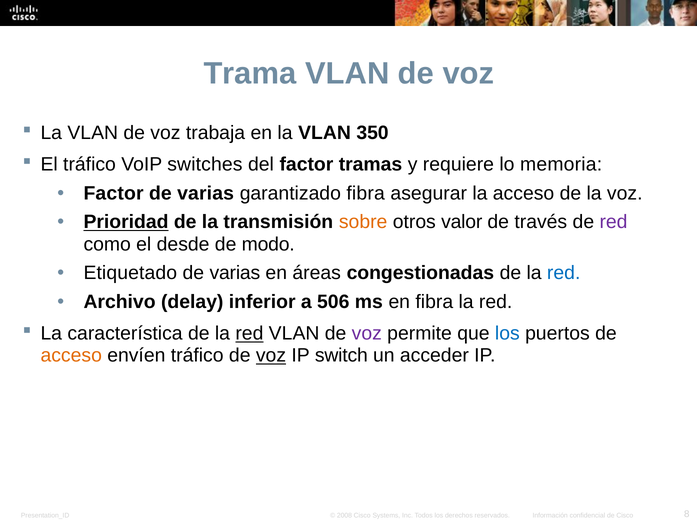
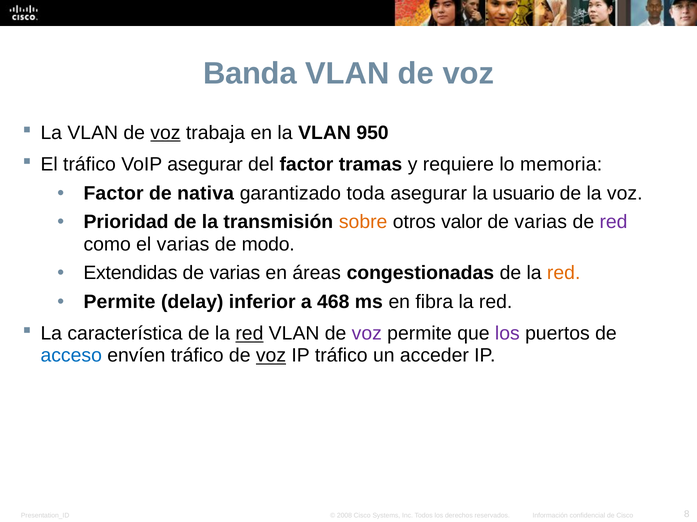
Trama: Trama -> Banda (250, 74)
voz underline: none -> present (165, 133)
350: 350 -> 950 (373, 133)
VoIP switches: switches -> asegurar (205, 165)
varias: varias -> nativa (206, 194)
garantizado fibra: fibra -> toda (366, 194)
la acceso: acceso -> usuario (524, 194)
Prioridad underline: present -> none (126, 222)
través: través -> varias (541, 222)
el desde: desde -> varias (183, 244)
Etiquetado: Etiquetado -> Extendidas (130, 273)
red colour: blue -> orange (564, 273)
Archivo: Archivo -> Permite (119, 302)
506: 506 -> 468 (333, 302)
los colour: blue -> purple (507, 334)
acceso colour: orange -> blue (71, 356)
IP switch: switch -> tráfico (341, 356)
